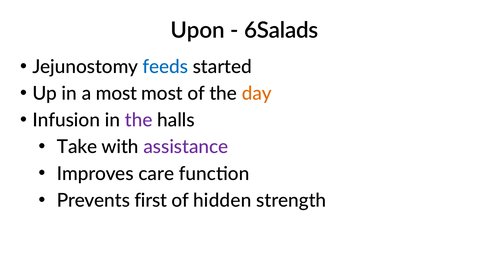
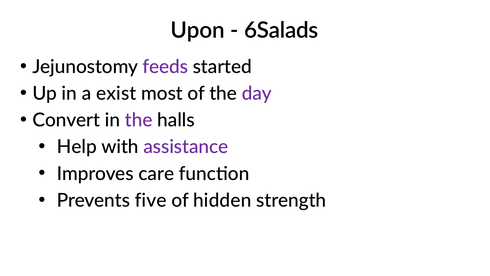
feeds colour: blue -> purple (165, 67)
a most: most -> exist (116, 93)
day colour: orange -> purple (257, 93)
Infusion: Infusion -> Convert (66, 120)
Take: Take -> Help (77, 147)
first: first -> five (151, 200)
